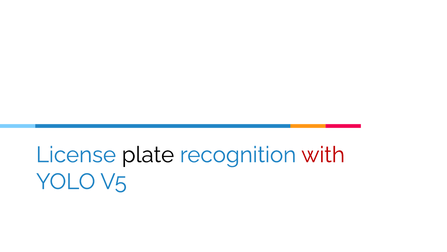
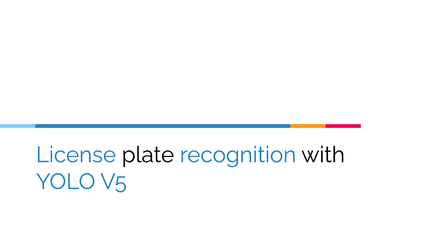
with colour: red -> black (323, 154)
